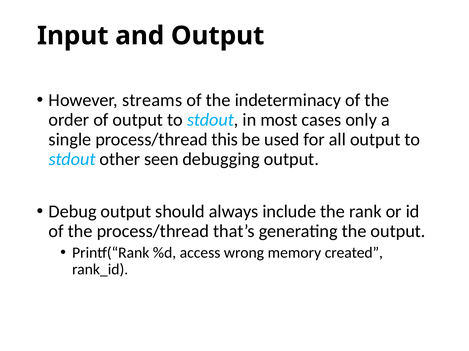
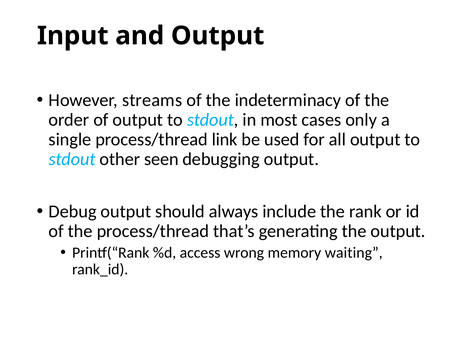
this: this -> link (225, 140)
created: created -> waiting (354, 253)
